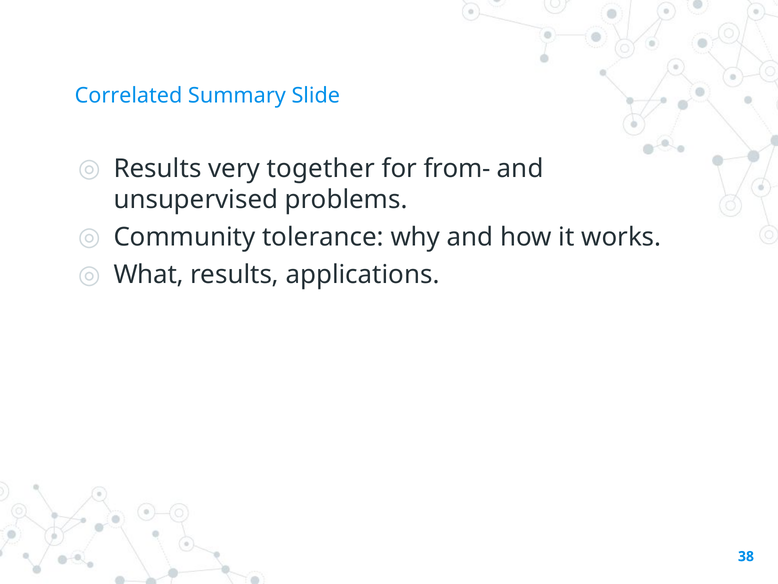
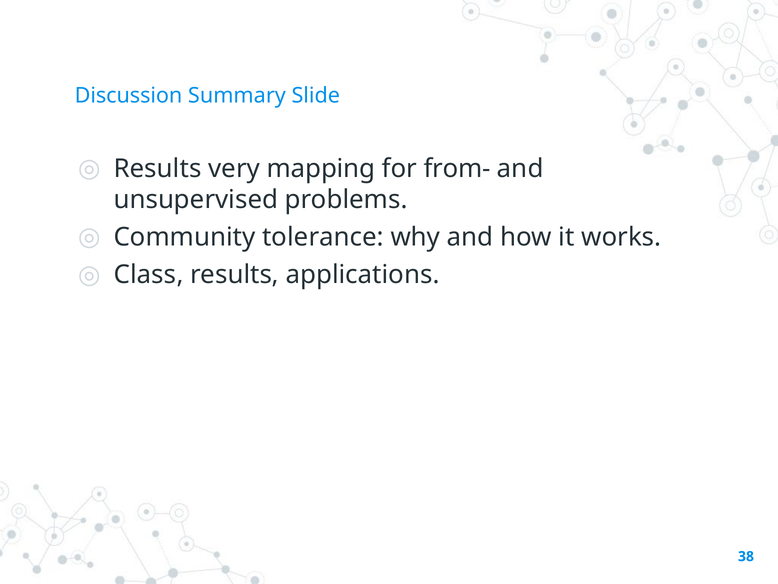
Correlated: Correlated -> Discussion (129, 95)
together: together -> mapping (321, 168)
What: What -> Class (149, 275)
